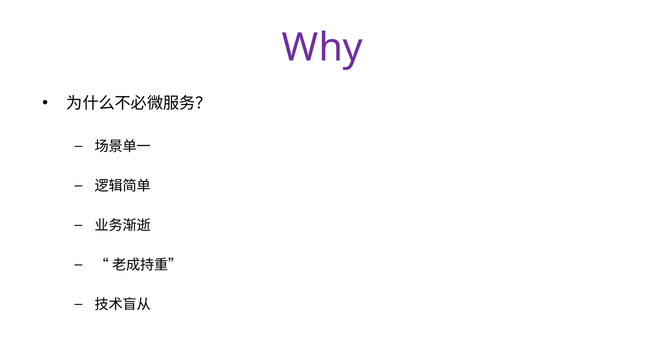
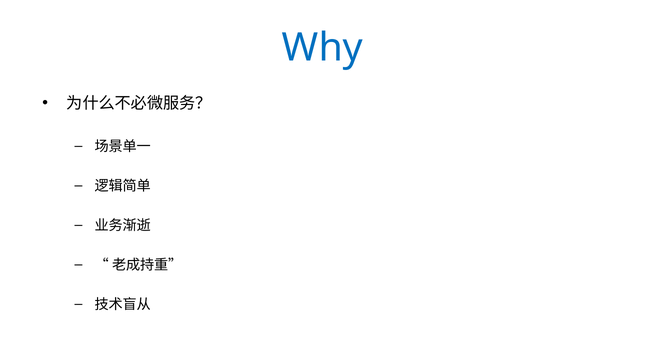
Why colour: purple -> blue (322, 48)
